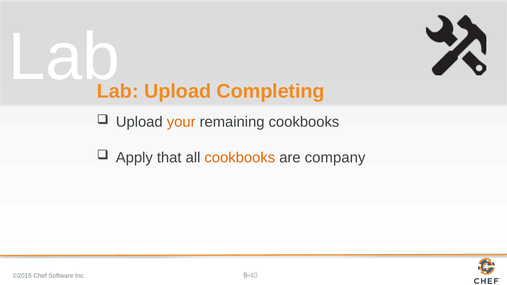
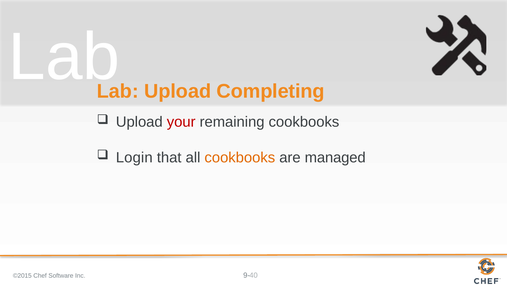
your colour: orange -> red (181, 122)
Apply: Apply -> Login (134, 158)
company: company -> managed (335, 158)
